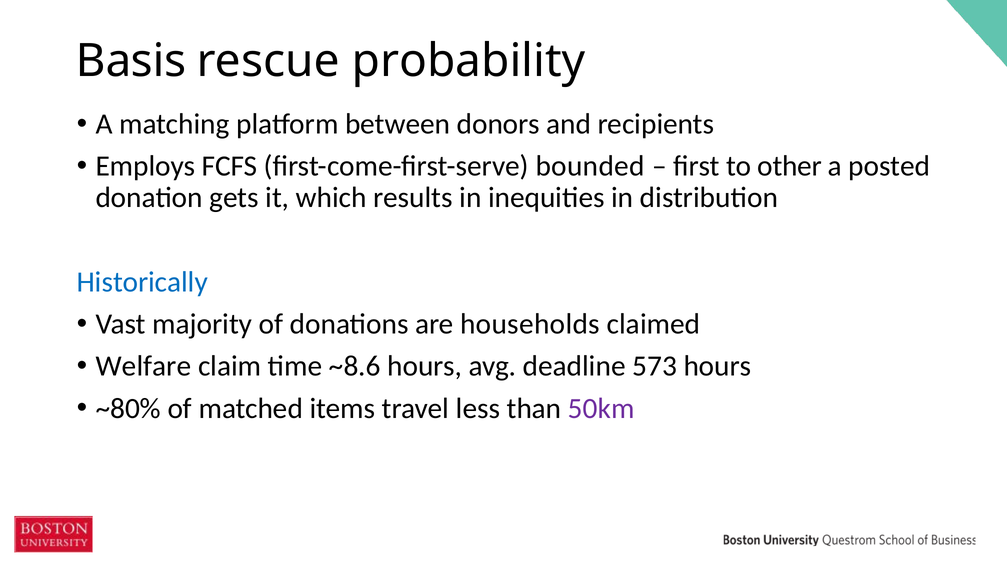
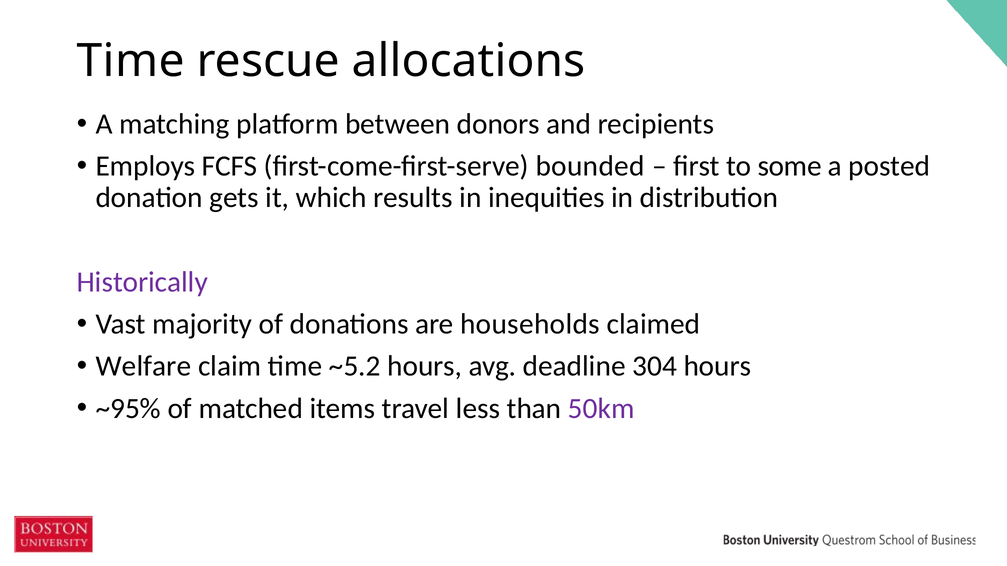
Basis: Basis -> Time (131, 61)
probability: probability -> allocations (469, 61)
other: other -> some (790, 166)
Historically colour: blue -> purple (142, 282)
~8.6: ~8.6 -> ~5.2 (355, 367)
573: 573 -> 304 (655, 367)
~80%: ~80% -> ~95% (128, 409)
